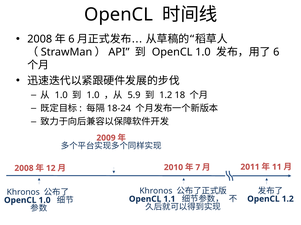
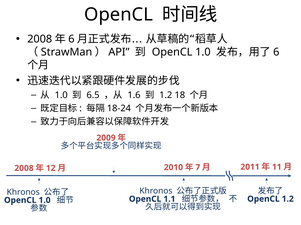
1.0: 1.0 -> 6.5 (93, 95)
5.9: 5.9 -> 1.6 (134, 95)
